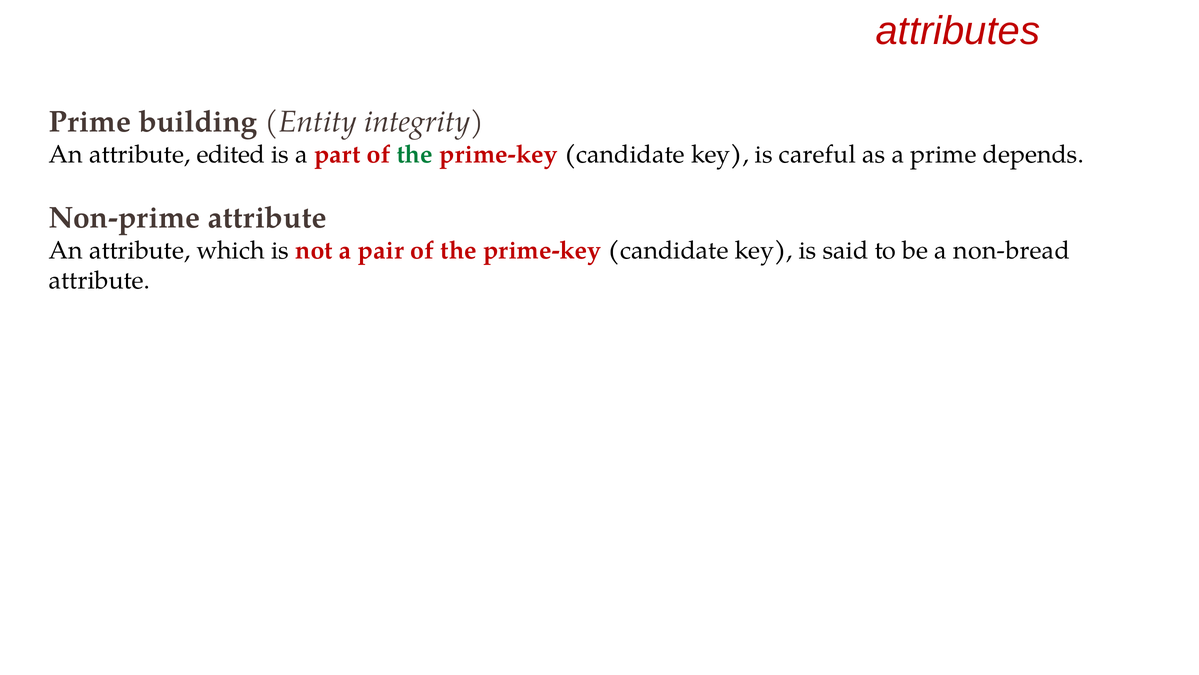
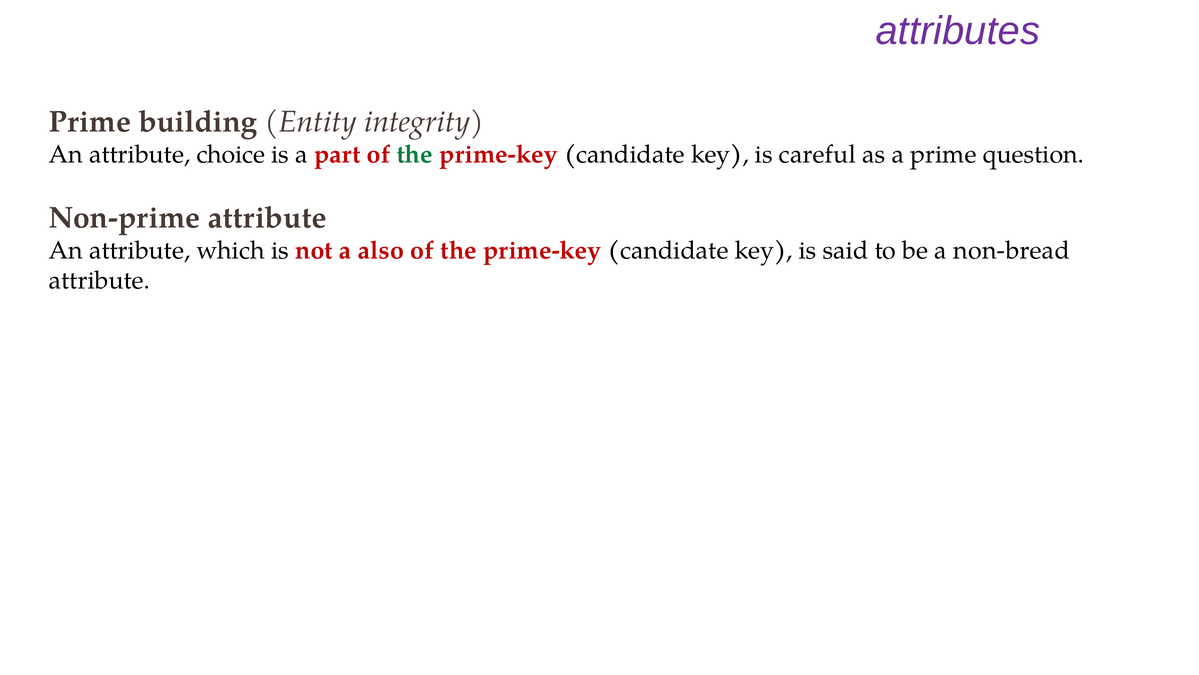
attributes colour: red -> purple (958, 31)
edited: edited -> choice (231, 155)
depends: depends -> question (1033, 155)
pair: pair -> also (381, 250)
